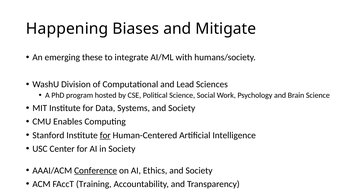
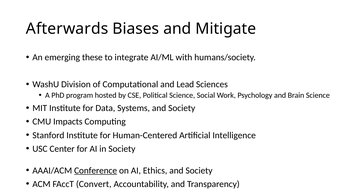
Happening: Happening -> Afterwards (67, 29)
Enables: Enables -> Impacts (68, 122)
for underline: present -> none (105, 135)
Training: Training -> Convert (94, 184)
